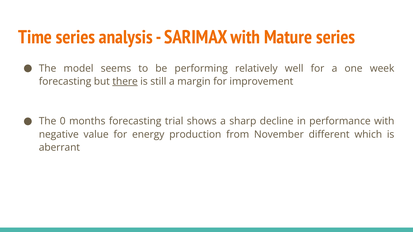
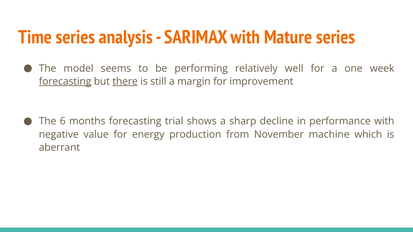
forecasting underline: none -> present (65, 82)
0: 0 -> 6 (63, 121)
different: different -> machine (329, 135)
